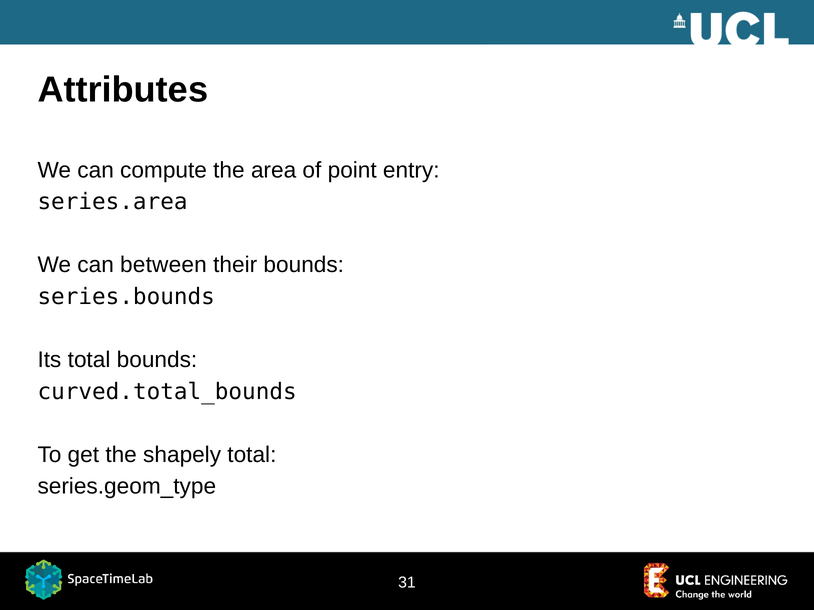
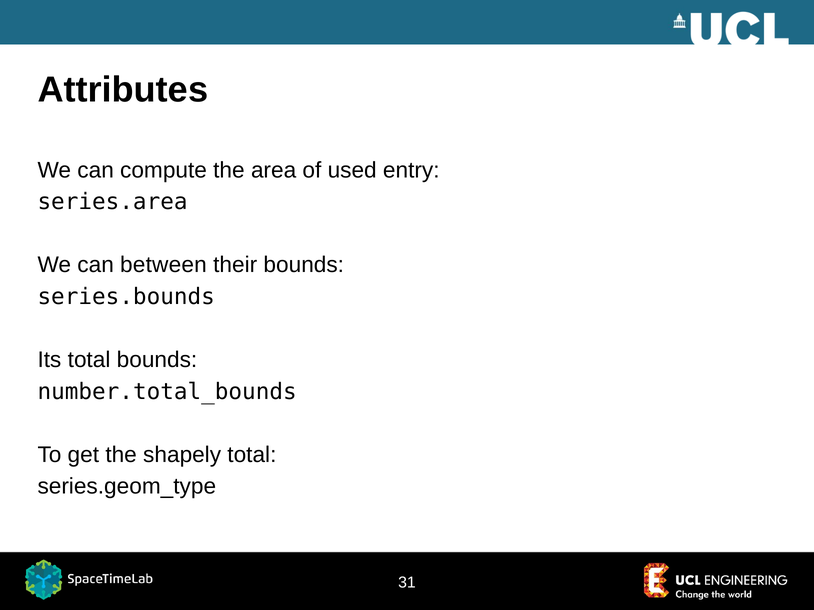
point: point -> used (352, 170)
curved.total_bounds: curved.total_bounds -> number.total_bounds (167, 392)
